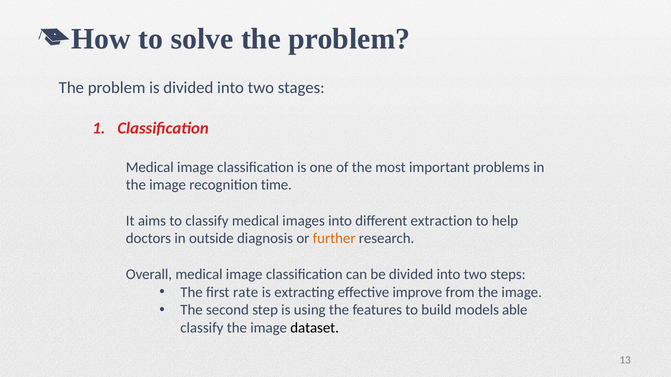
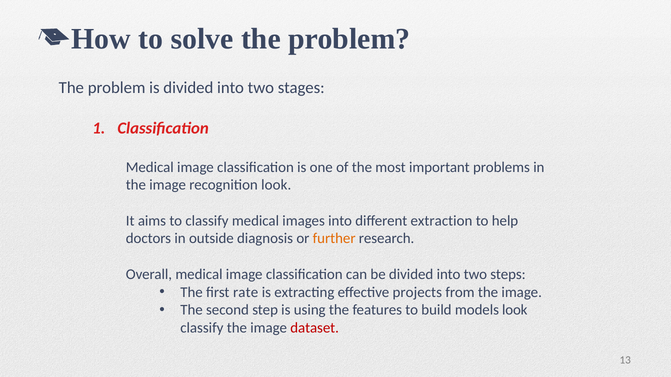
recognition time: time -> look (276, 185)
improve: improve -> projects (417, 293)
models able: able -> look (515, 310)
dataset colour: black -> red (315, 328)
